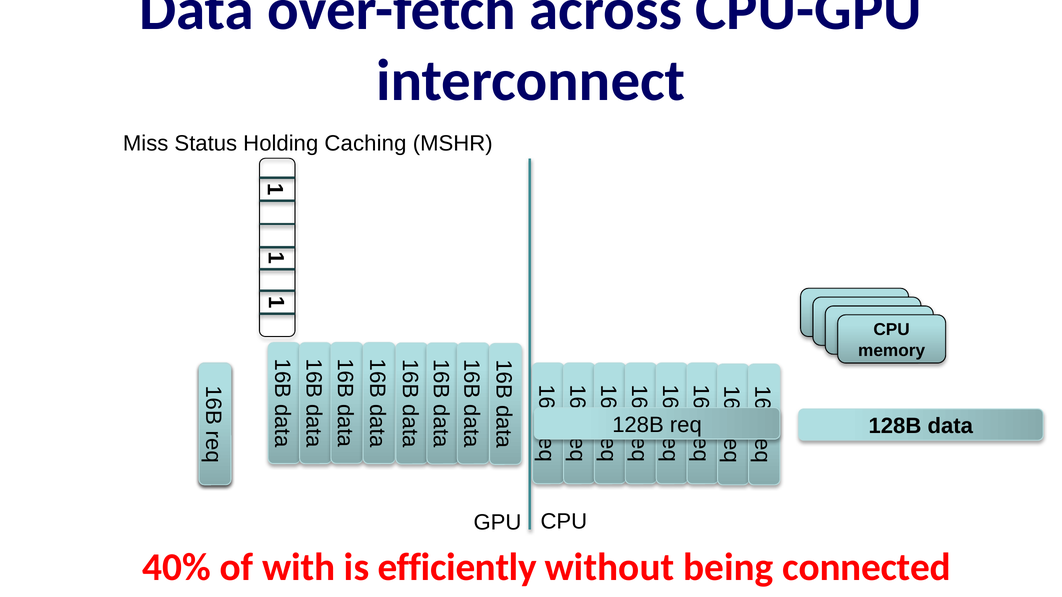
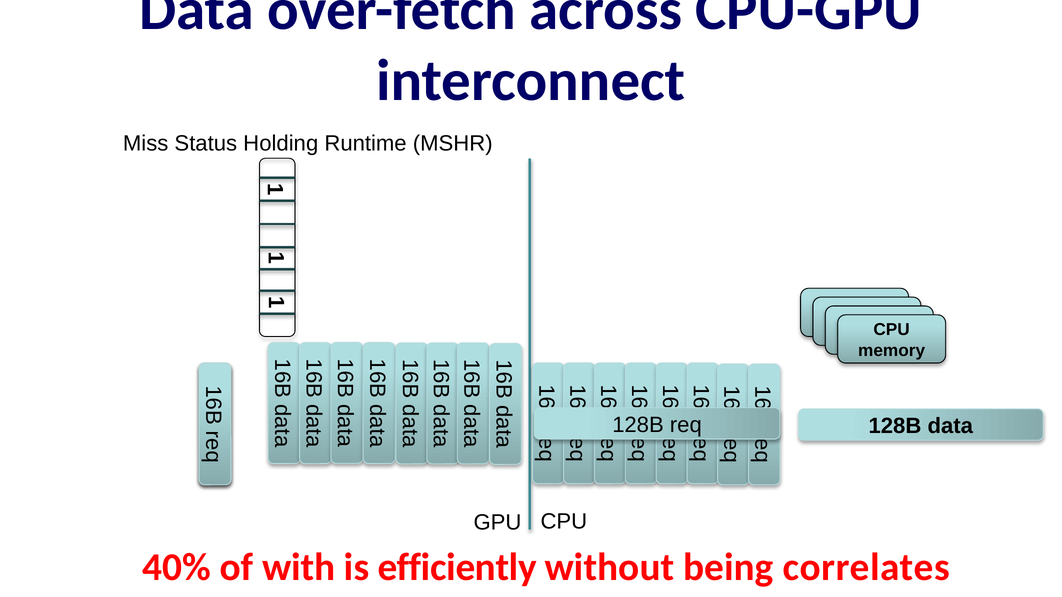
Caching: Caching -> Runtime (366, 144)
connected: connected -> correlates (866, 568)
